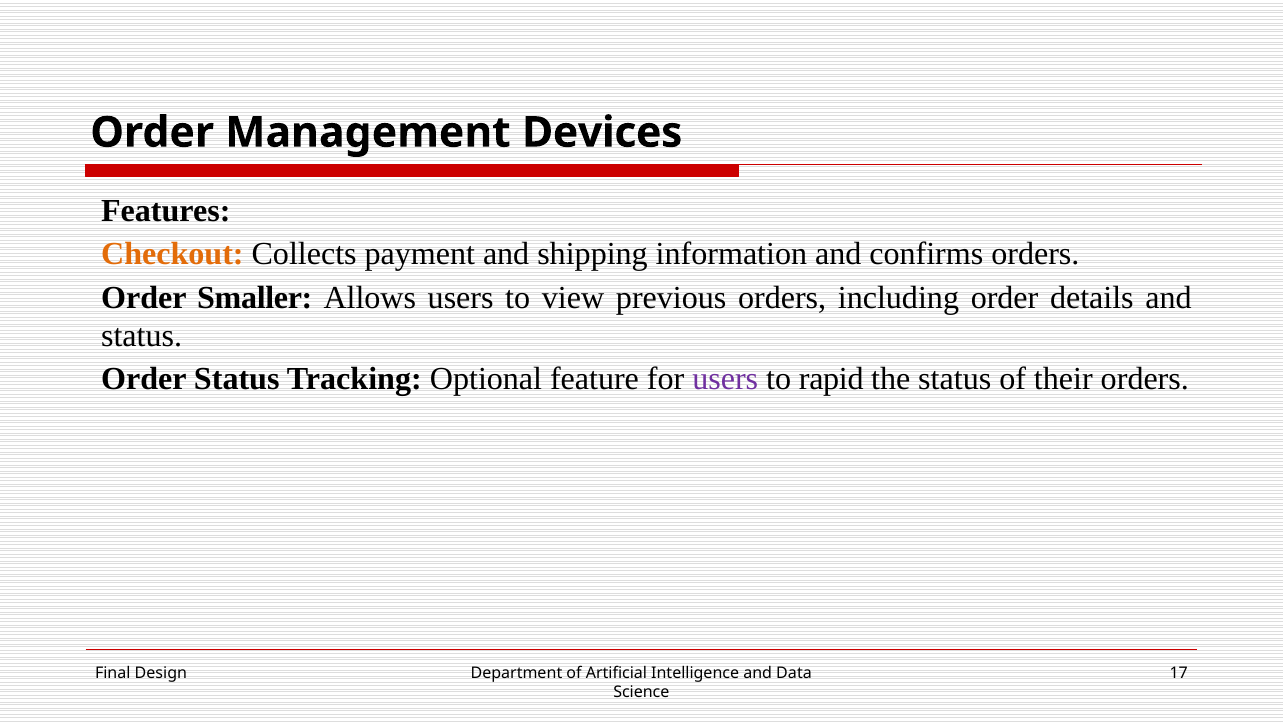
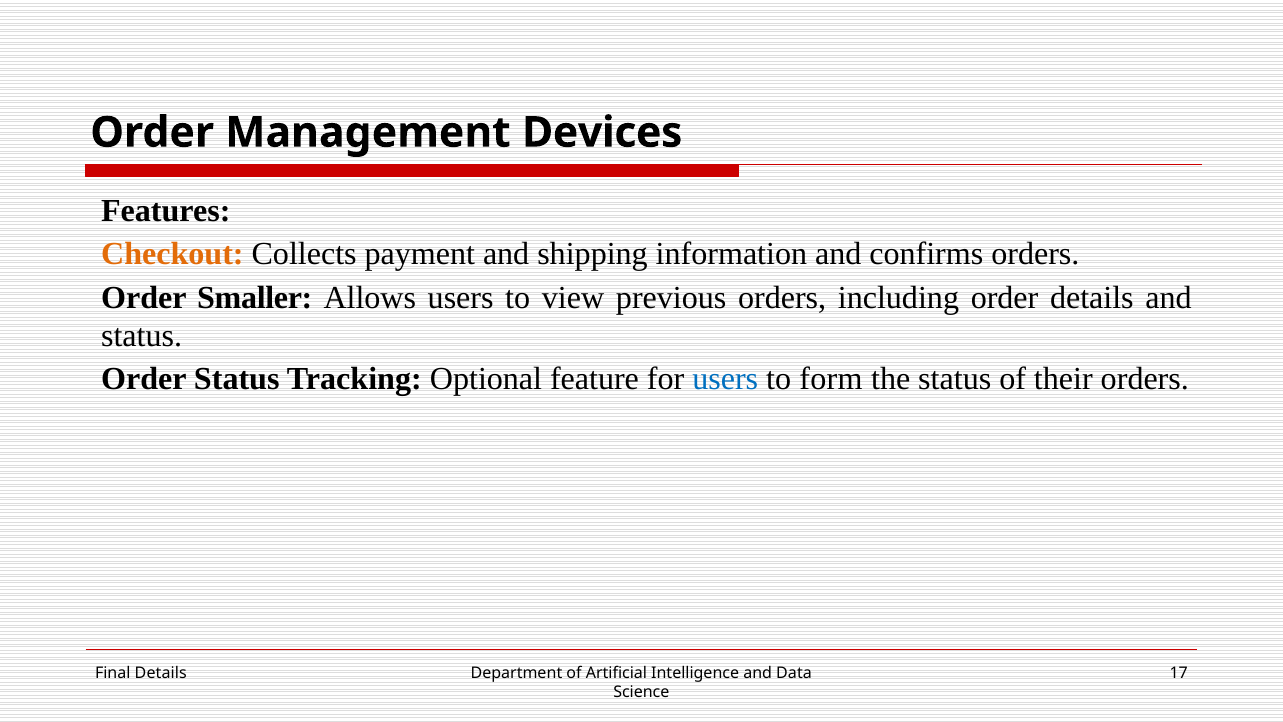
users colour: purple -> blue (725, 379)
rapid: rapid -> form (831, 379)
Final Design: Design -> Details (161, 673)
